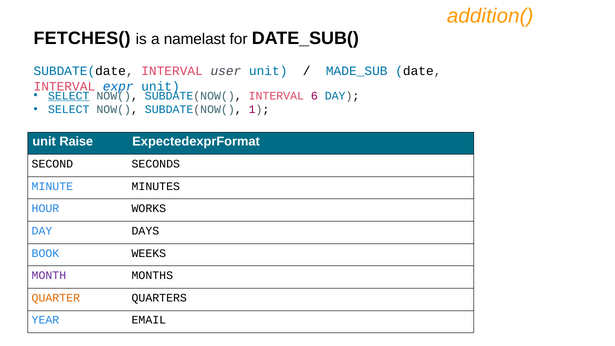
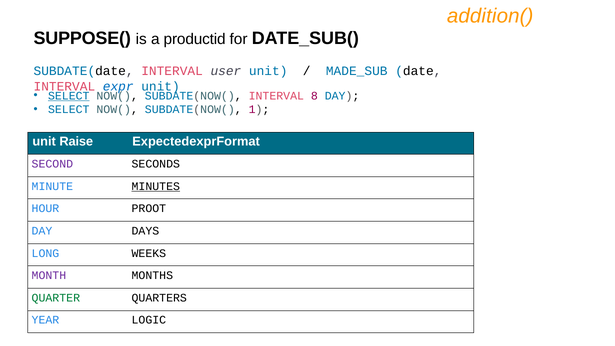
FETCHES(: FETCHES( -> SUPPOSE( (82, 38)
namelast: namelast -> productid (195, 39)
6: 6 -> 8 (314, 96)
SECOND colour: black -> purple (52, 164)
MINUTES underline: none -> present (156, 186)
WORKS: WORKS -> PROOT (149, 209)
BOOK: BOOK -> LONG (45, 253)
QUARTER colour: orange -> green (56, 298)
EMAIL: EMAIL -> LOGIC (149, 320)
